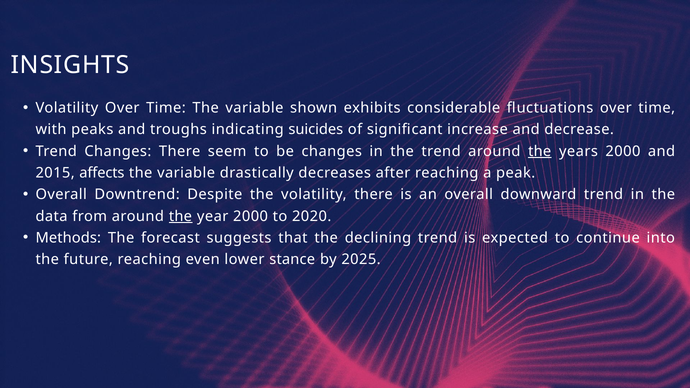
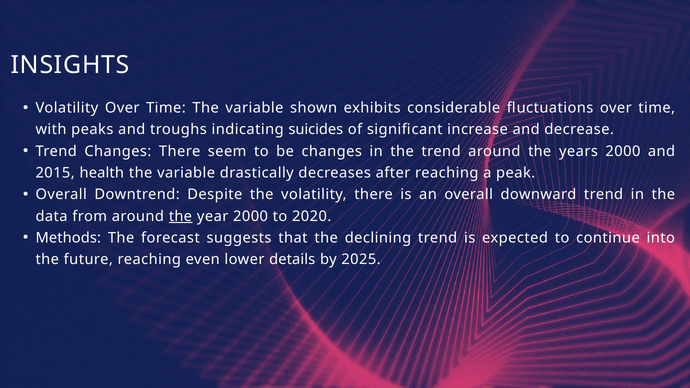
the underline: present -> none (540, 151)
affects: affects -> health (102, 173)
stance: stance -> details (292, 260)
